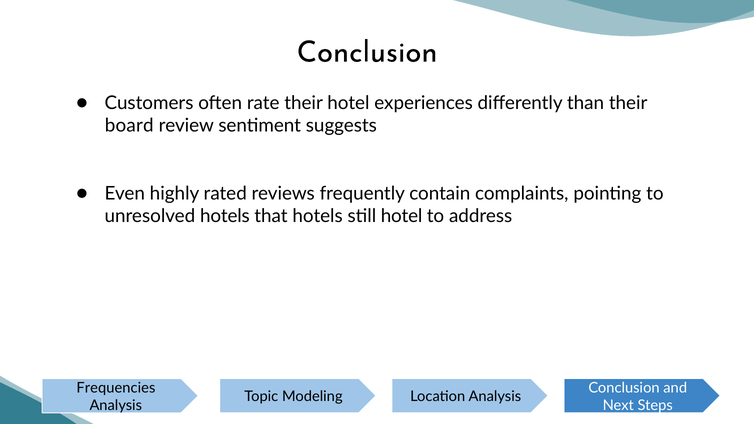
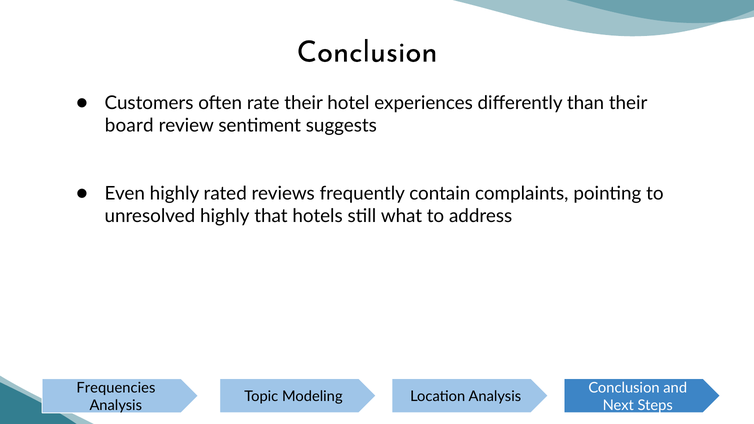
unresolved hotels: hotels -> highly (225, 216)
still hotel: hotel -> what (402, 216)
